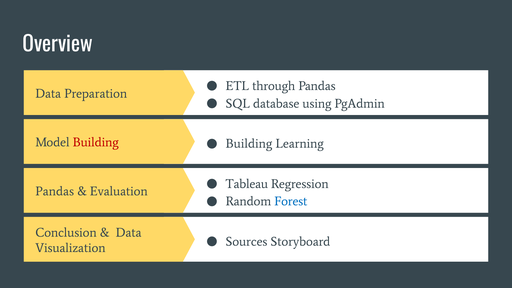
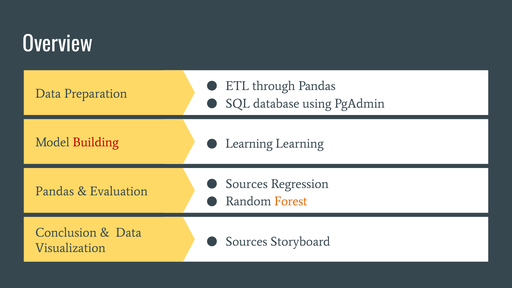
Building: Building -> Learning (249, 144)
Tableau: Tableau -> Sources (247, 184)
Forest colour: blue -> orange (291, 201)
